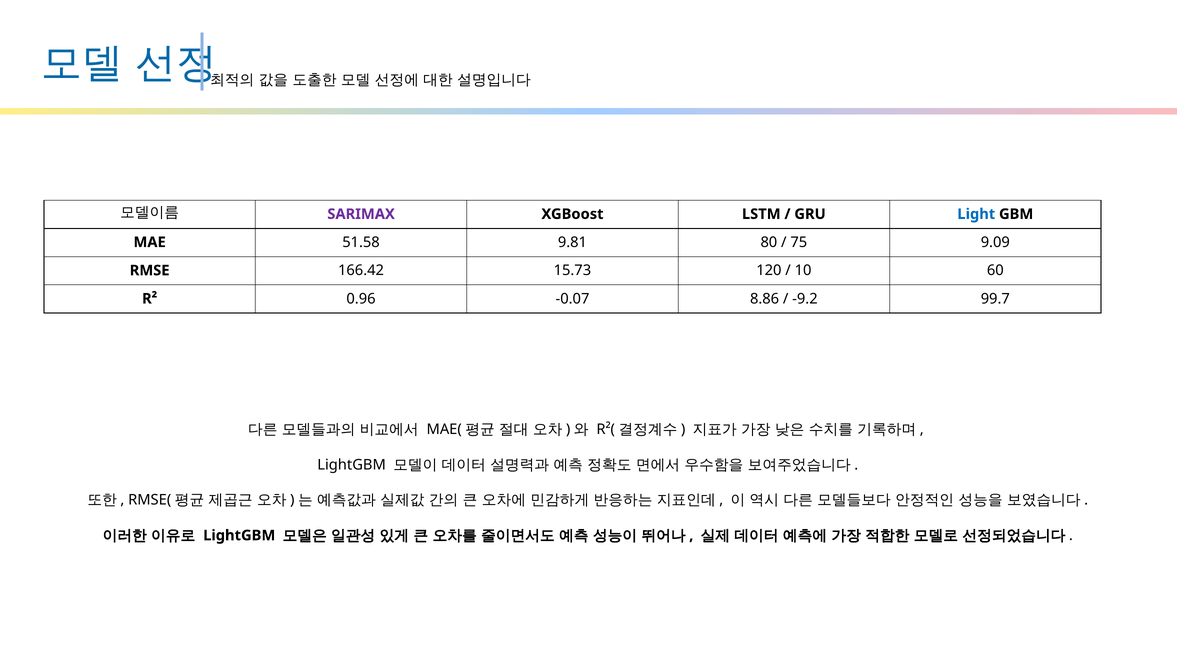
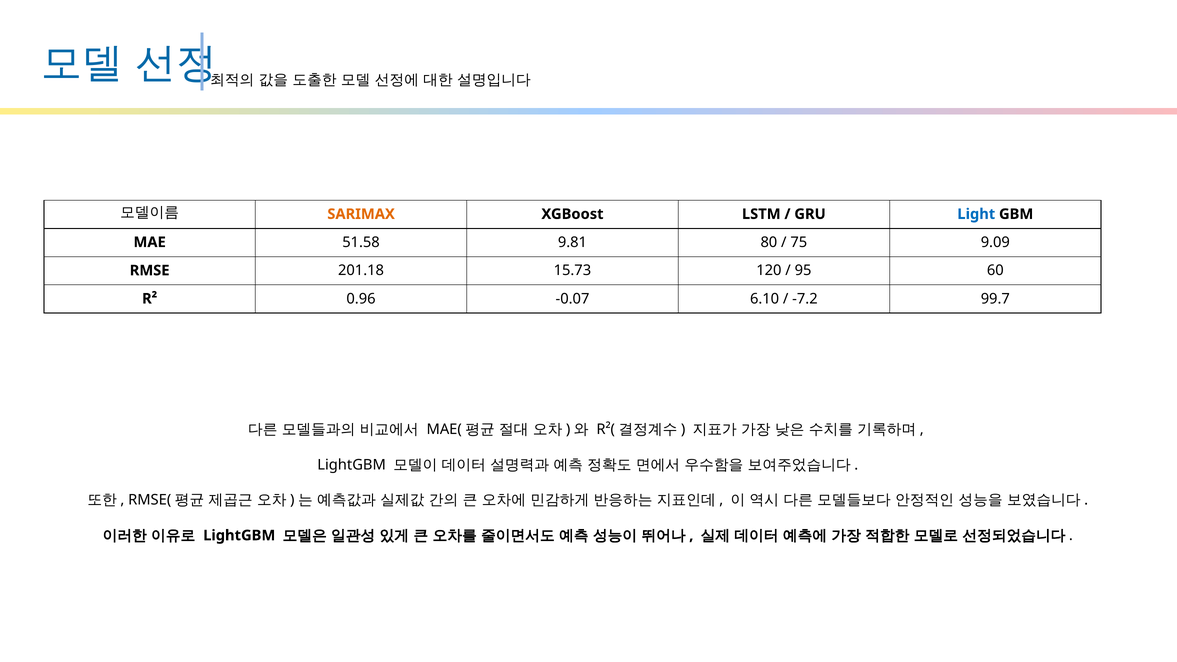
SARIMAX colour: purple -> orange (361, 214)
166.42: 166.42 -> 201.18 (361, 270)
10: 10 -> 95 (803, 270)
8.86: 8.86 -> 6.10 (765, 299)
-9.2: -9.2 -> -7.2 (805, 299)
